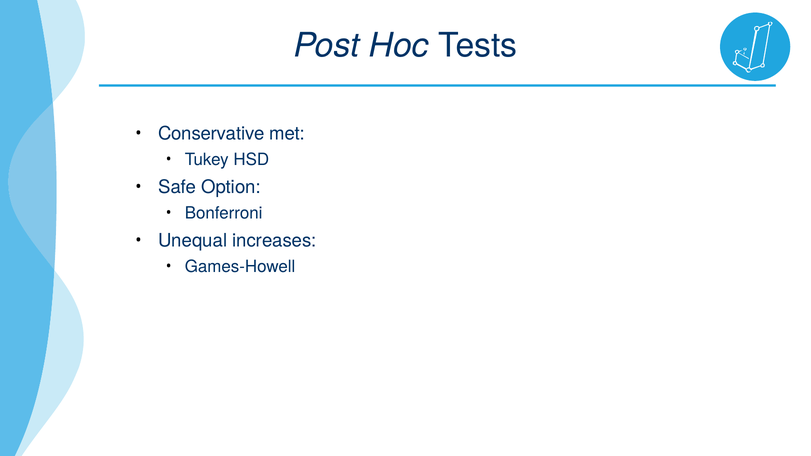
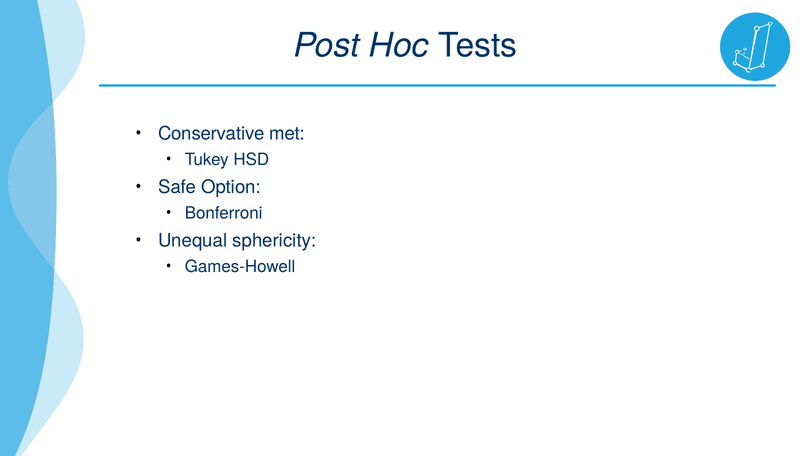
increases: increases -> sphericity (274, 241)
